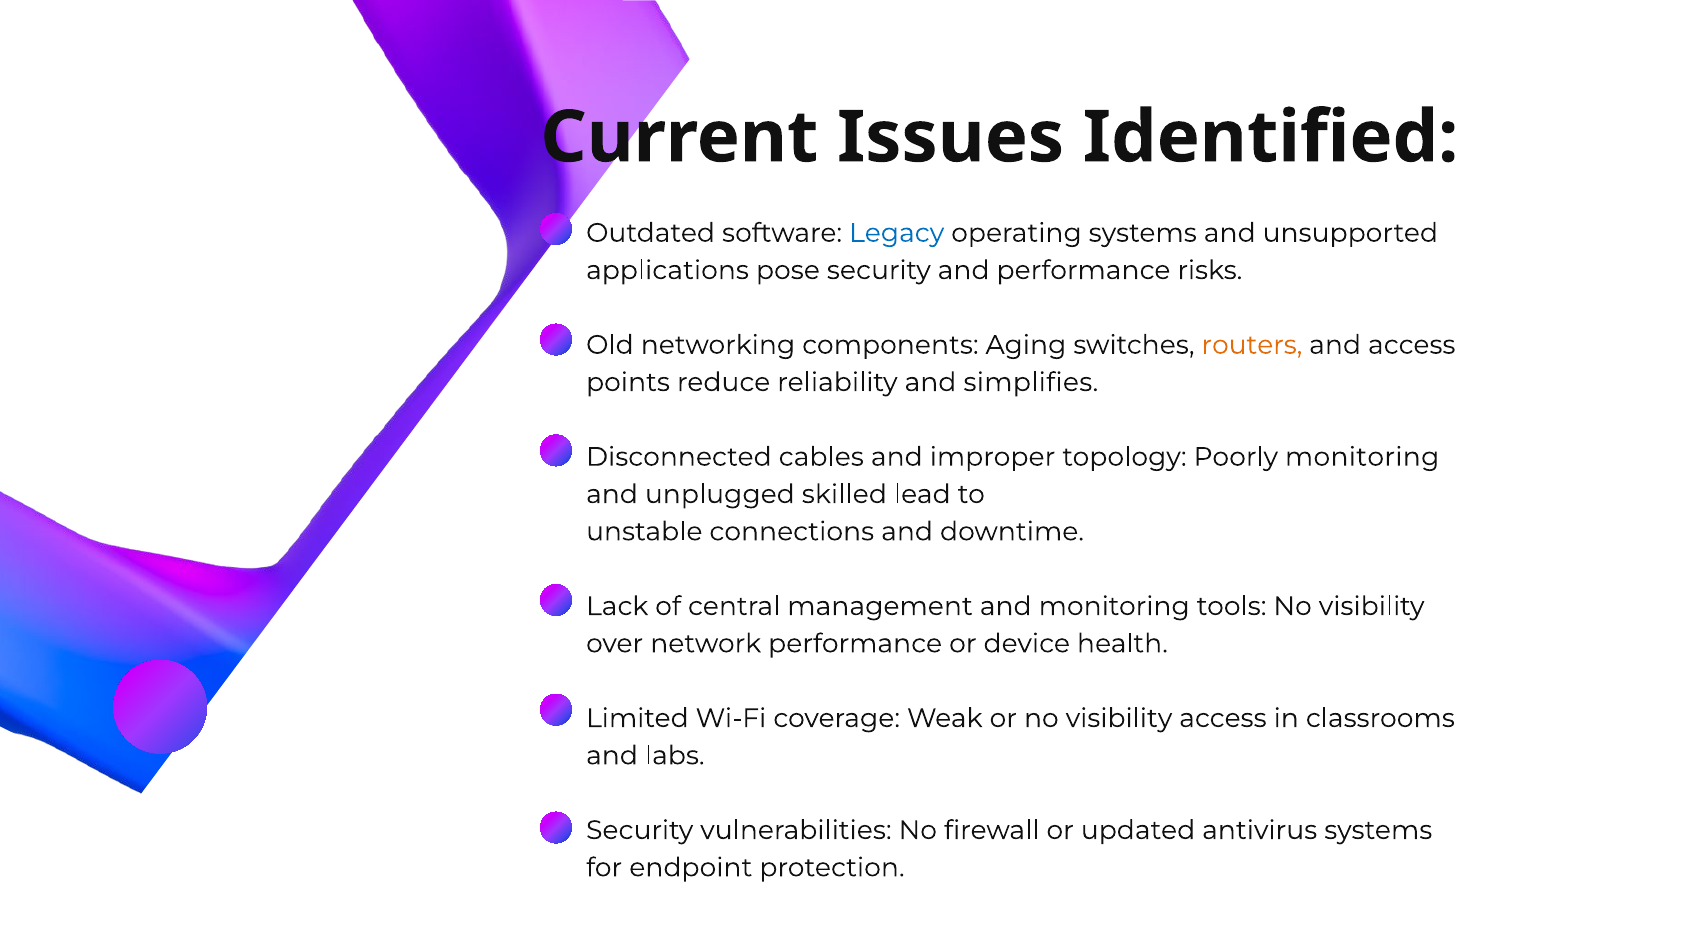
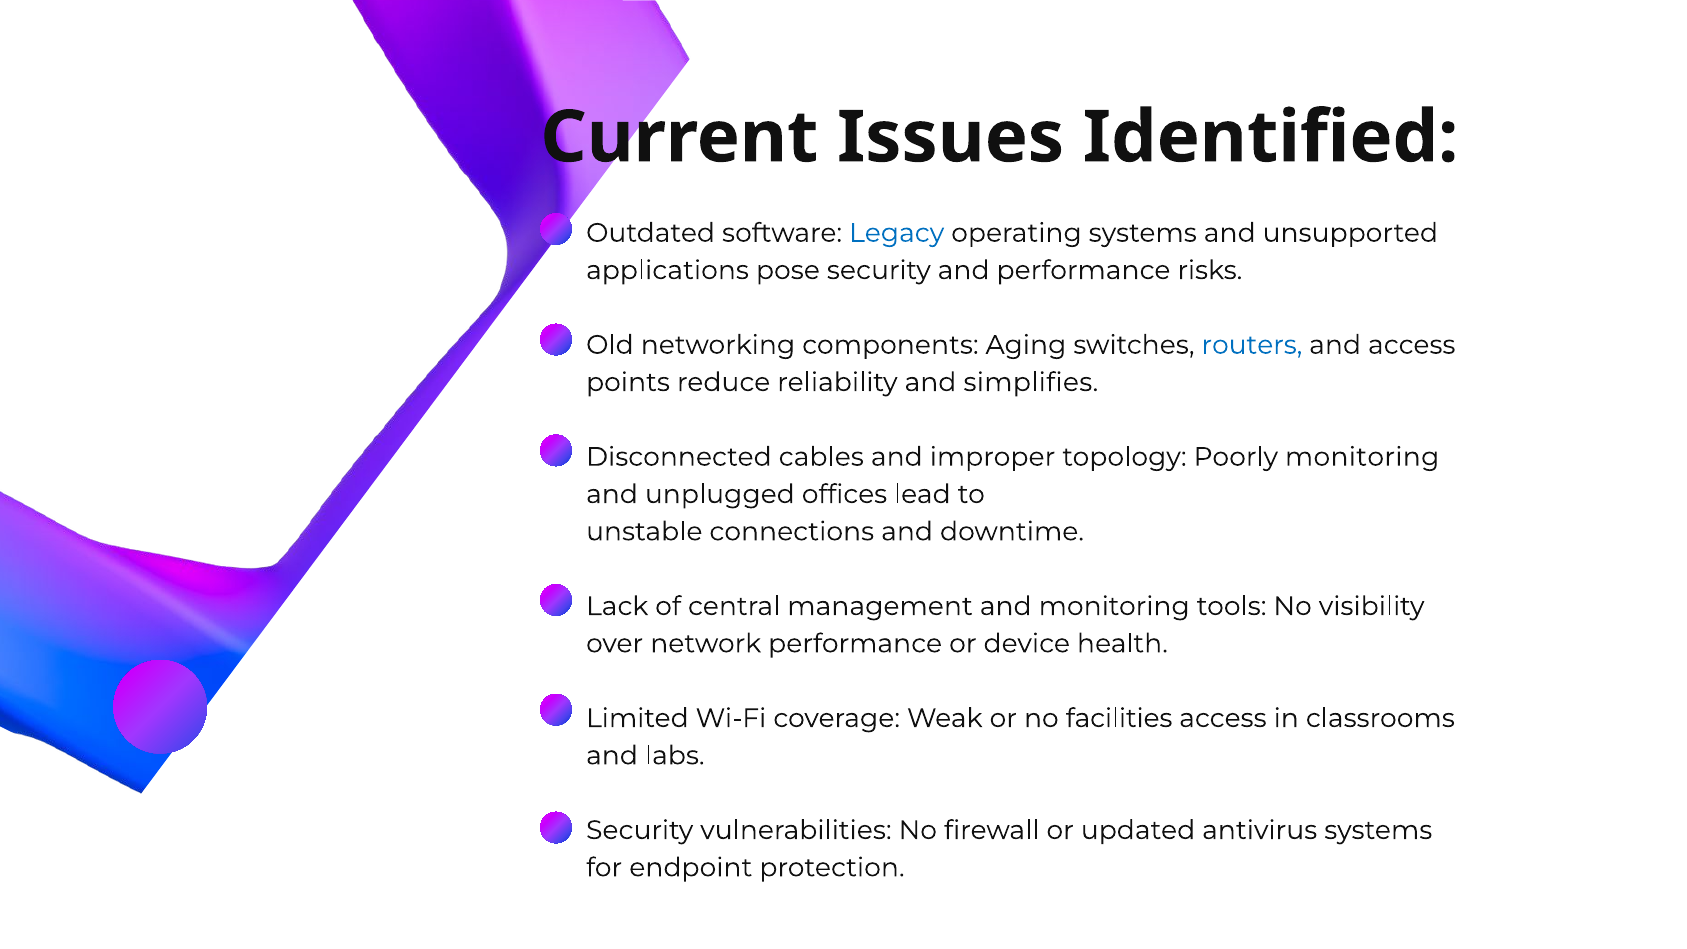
routers colour: orange -> blue (1252, 345)
skilled: skilled -> offices (844, 494)
or no visibility: visibility -> facilities (1119, 718)
